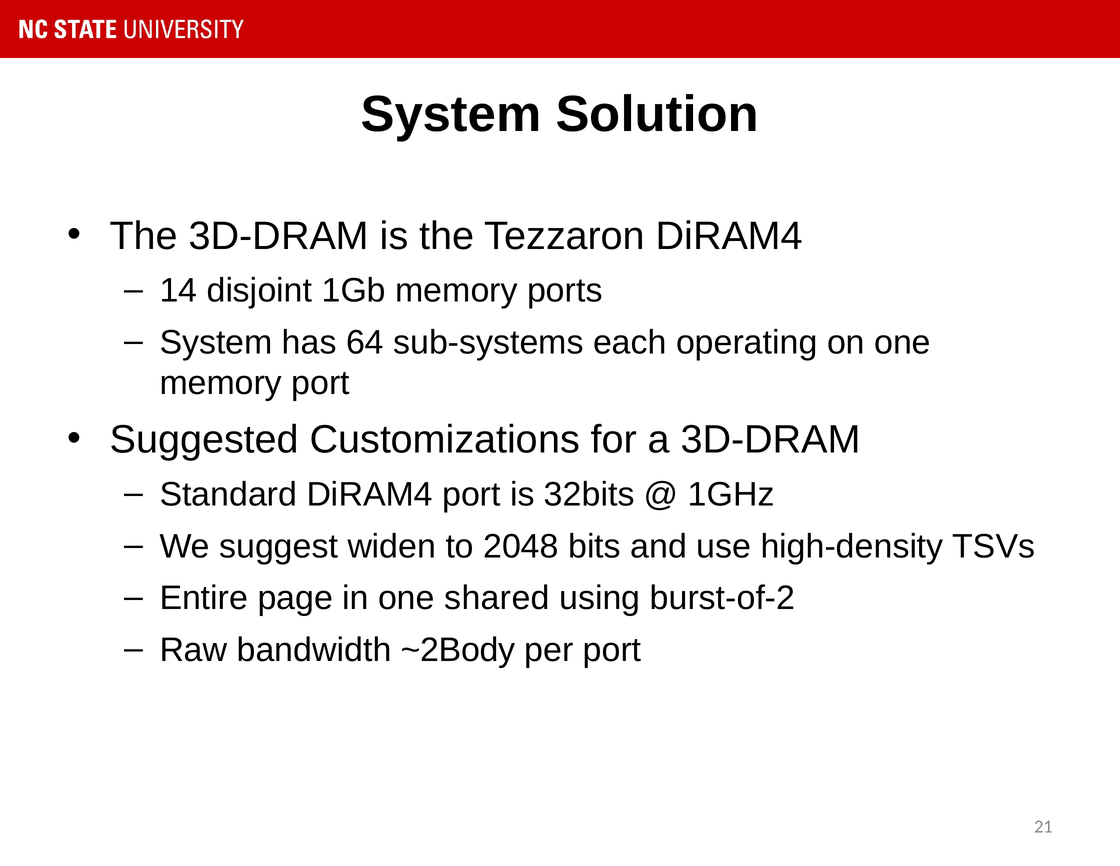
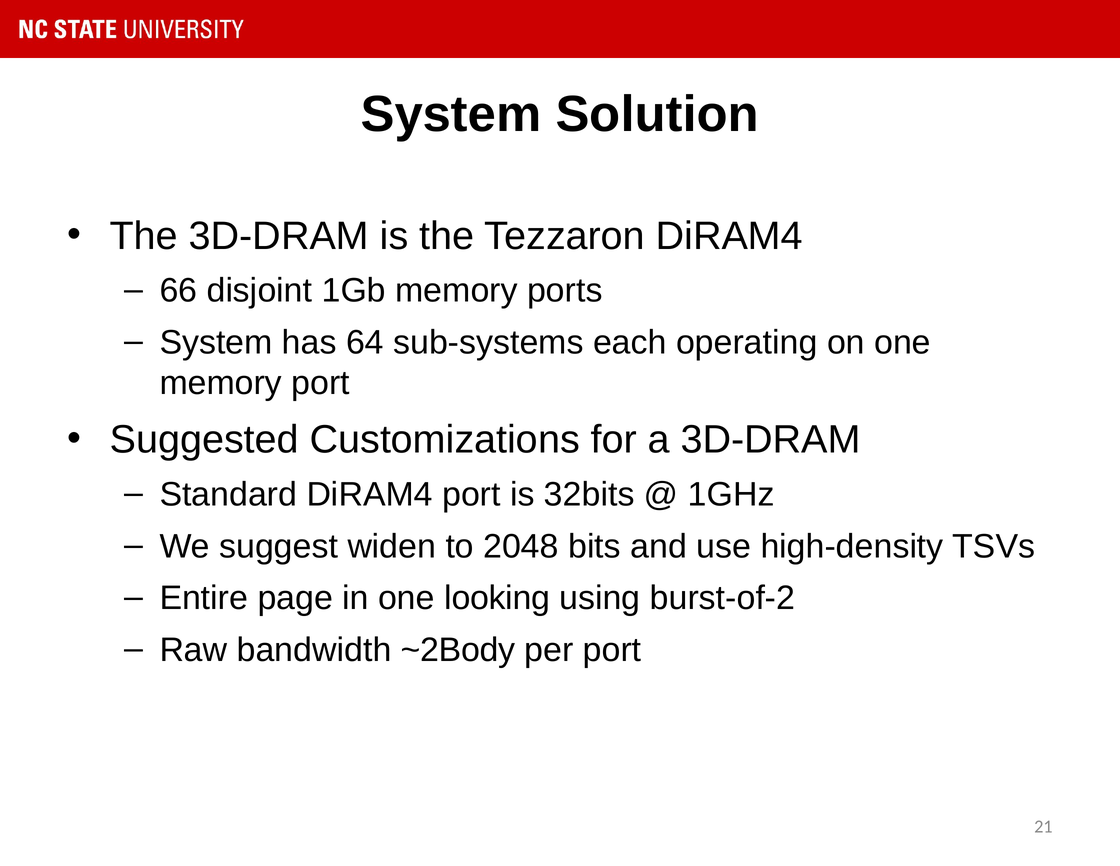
14: 14 -> 66 (178, 291)
shared: shared -> looking (497, 598)
